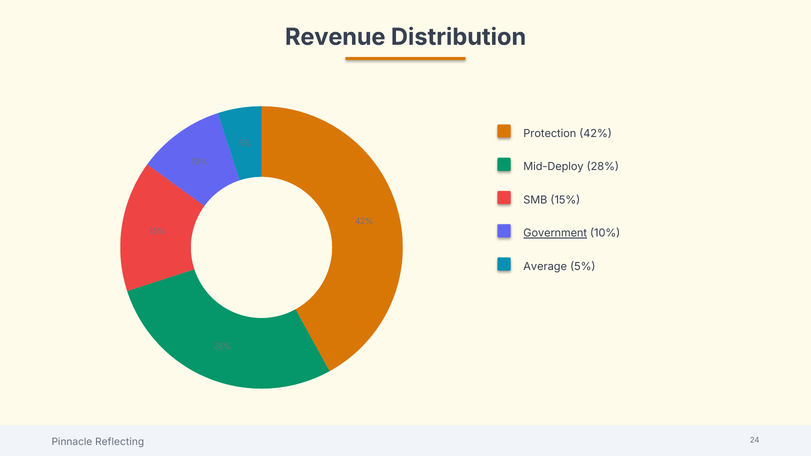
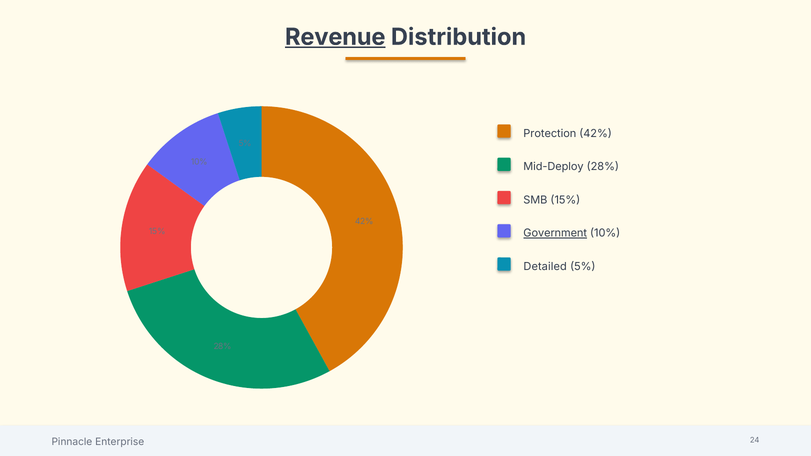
Revenue underline: none -> present (335, 37)
Average: Average -> Detailed (545, 267)
Reflecting: Reflecting -> Enterprise (120, 442)
